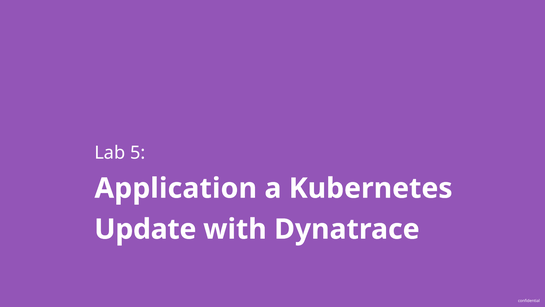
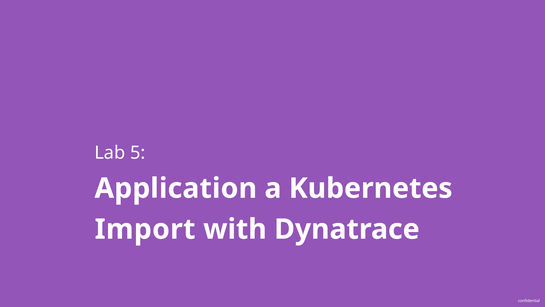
Update: Update -> Import (145, 229)
